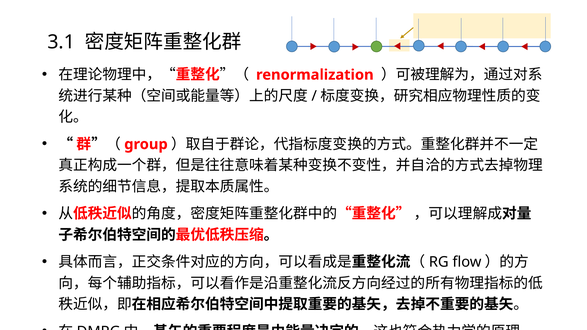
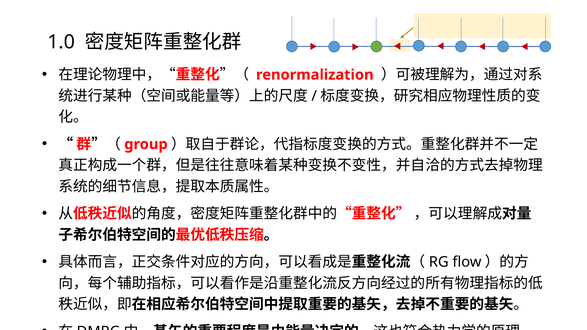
3.1: 3.1 -> 1.0 (61, 42)
